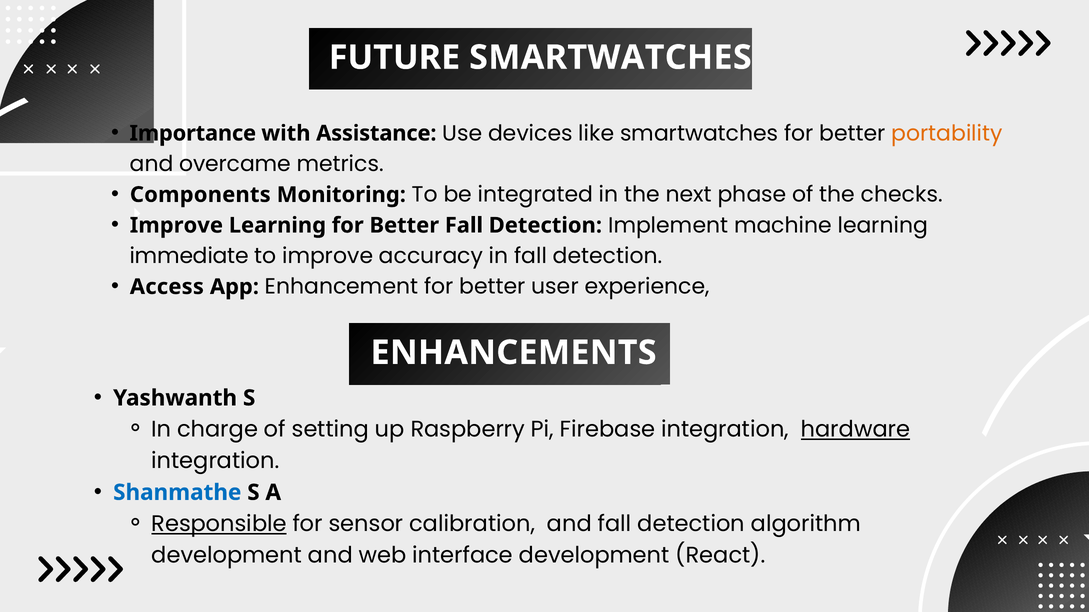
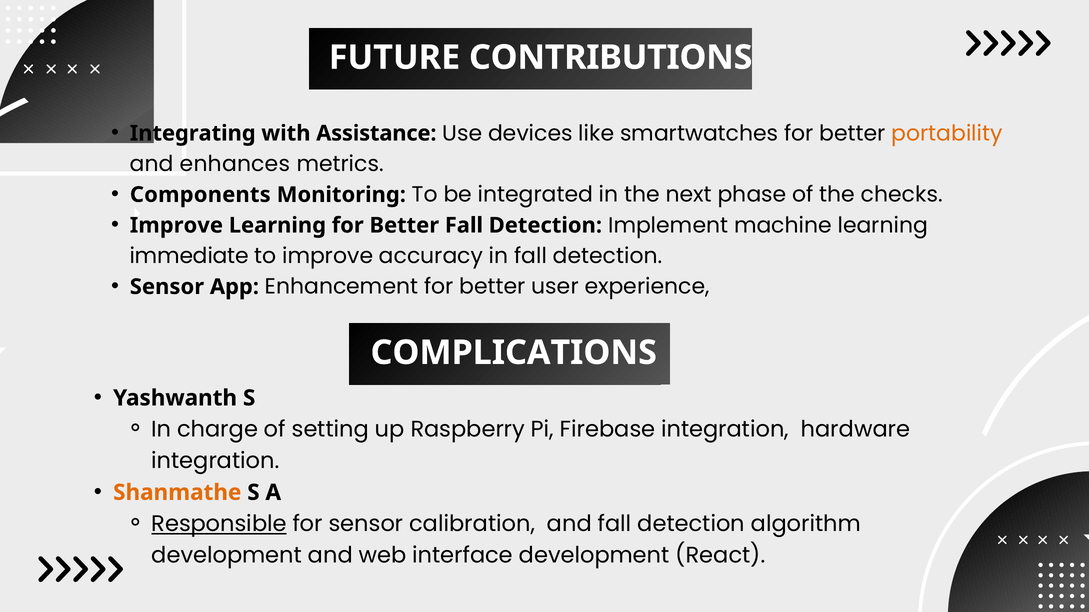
FUTURE SMARTWATCHES: SMARTWATCHES -> CONTRIBUTIONS (611, 58)
Importance: Importance -> Integrating (193, 133)
overcame: overcame -> enhances (235, 164)
Access: Access -> Sensor (167, 287)
ENHANCEMENTS: ENHANCEMENTS -> COMPLICATIONS (514, 353)
hardware underline: present -> none (855, 430)
Shanmathe colour: blue -> orange (177, 493)
